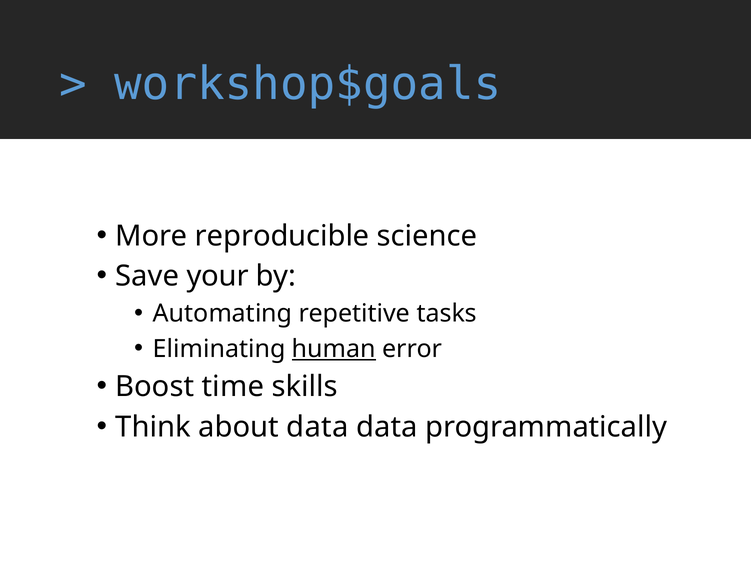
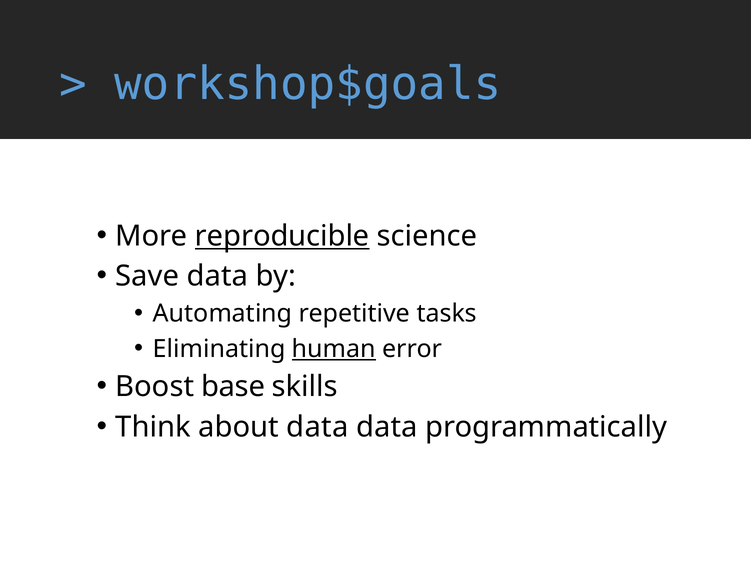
reproducible underline: none -> present (282, 236)
Save your: your -> data (217, 276)
time: time -> base (233, 387)
